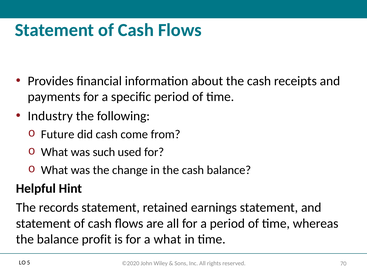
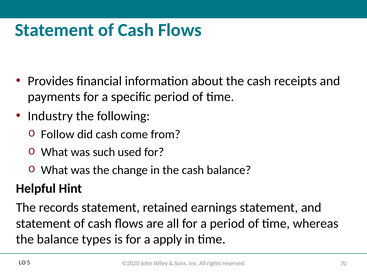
Future: Future -> Follow (58, 134)
profit: profit -> types (97, 240)
a what: what -> apply (168, 240)
